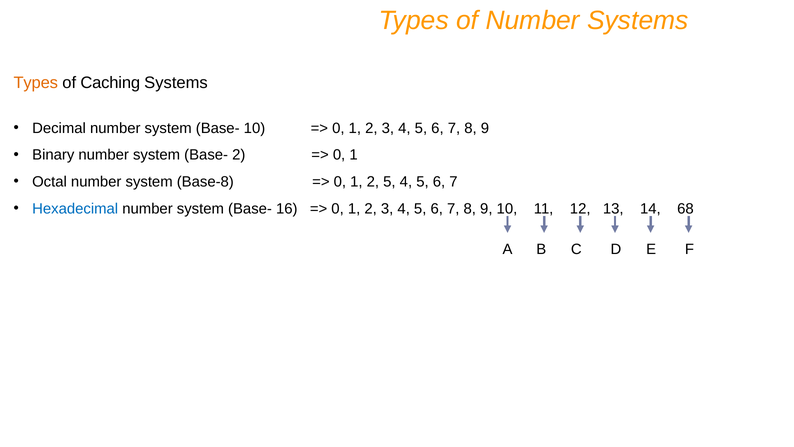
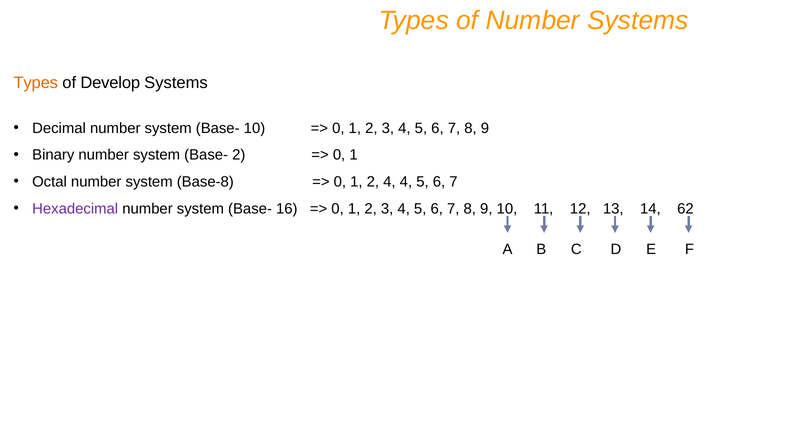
Caching: Caching -> Develop (110, 83)
2 5: 5 -> 4 (389, 182)
Hexadecimal colour: blue -> purple (75, 209)
68: 68 -> 62 (685, 209)
